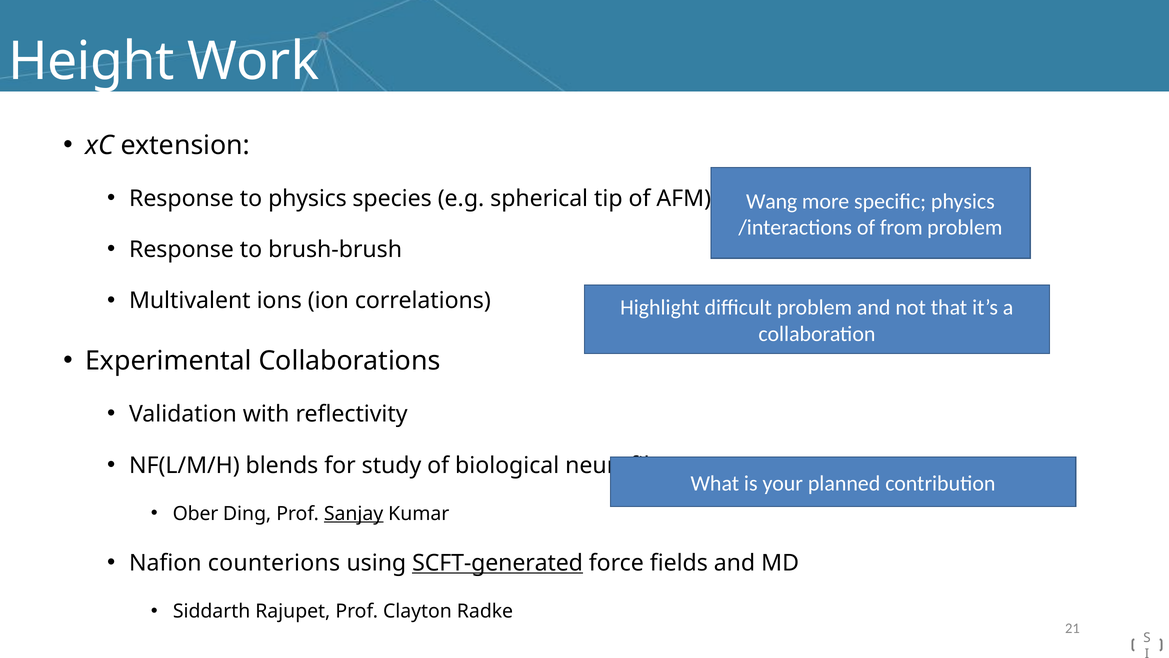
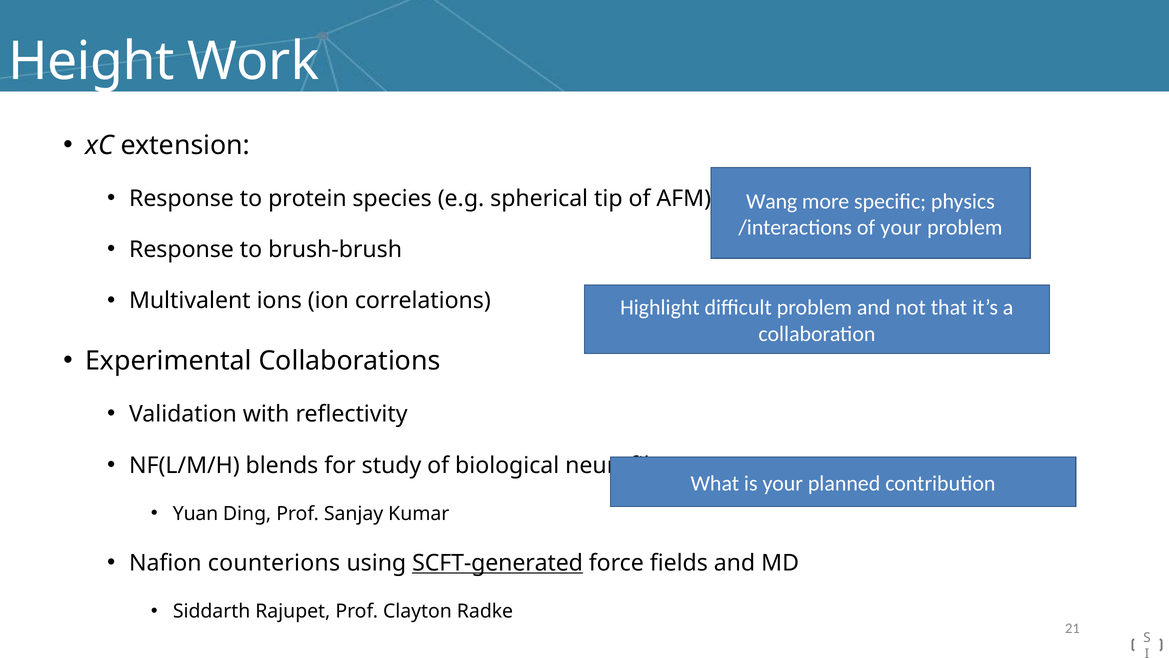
to physics: physics -> protein (307, 198)
of from: from -> your (901, 227)
Ober: Ober -> Yuan (196, 513)
Sanjay underline: present -> none (354, 513)
